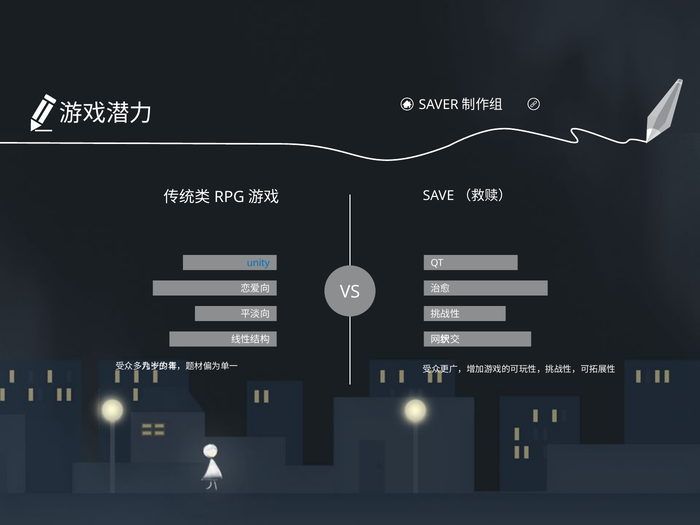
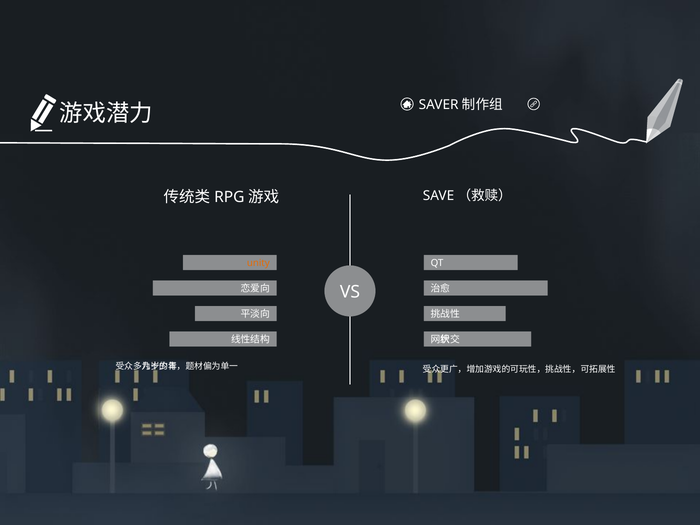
unity colour: blue -> orange (258, 263)
